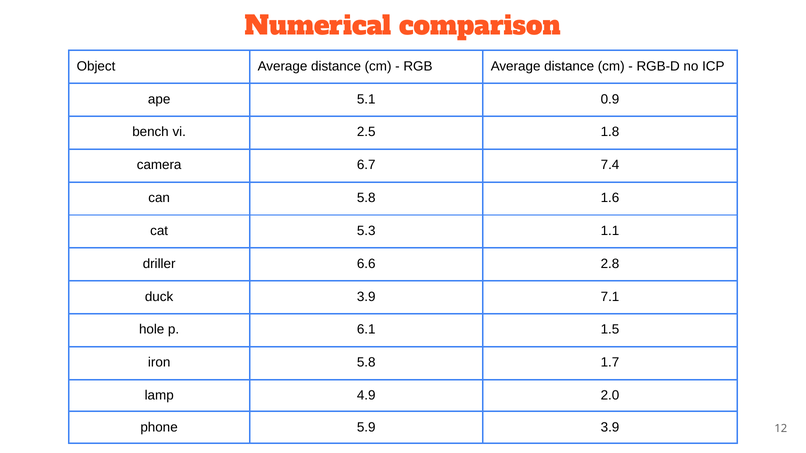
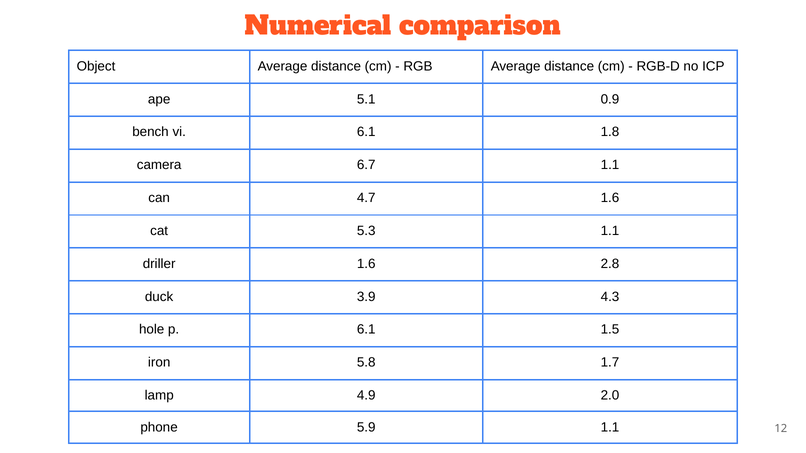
vi 2.5: 2.5 -> 6.1 (366, 132)
6.7 7.4: 7.4 -> 1.1 (610, 165)
can 5.8: 5.8 -> 4.7 (366, 198)
driller 6.6: 6.6 -> 1.6 (366, 264)
7.1: 7.1 -> 4.3 (610, 297)
5.9 3.9: 3.9 -> 1.1 (610, 428)
